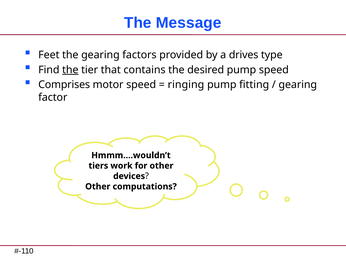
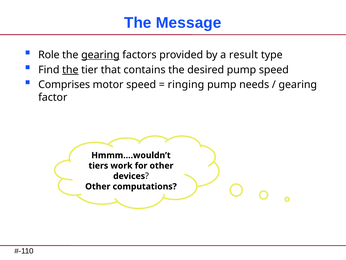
Feet: Feet -> Role (49, 55)
gearing underline: none -> present (100, 55)
drives: drives -> result (244, 55)
fitting: fitting -> needs (254, 84)
